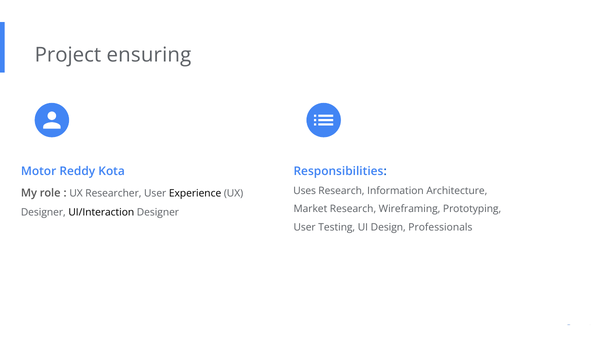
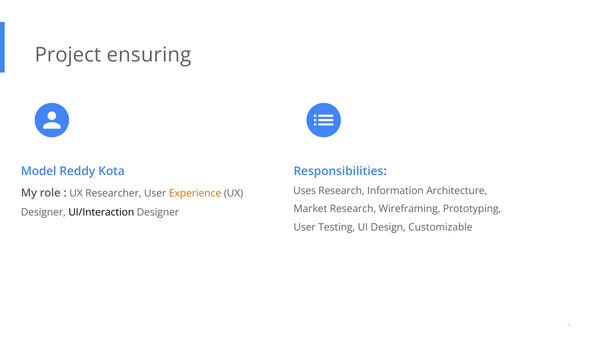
Motor: Motor -> Model (39, 171)
Experience colour: black -> orange (195, 193)
Professionals: Professionals -> Customizable (440, 227)
